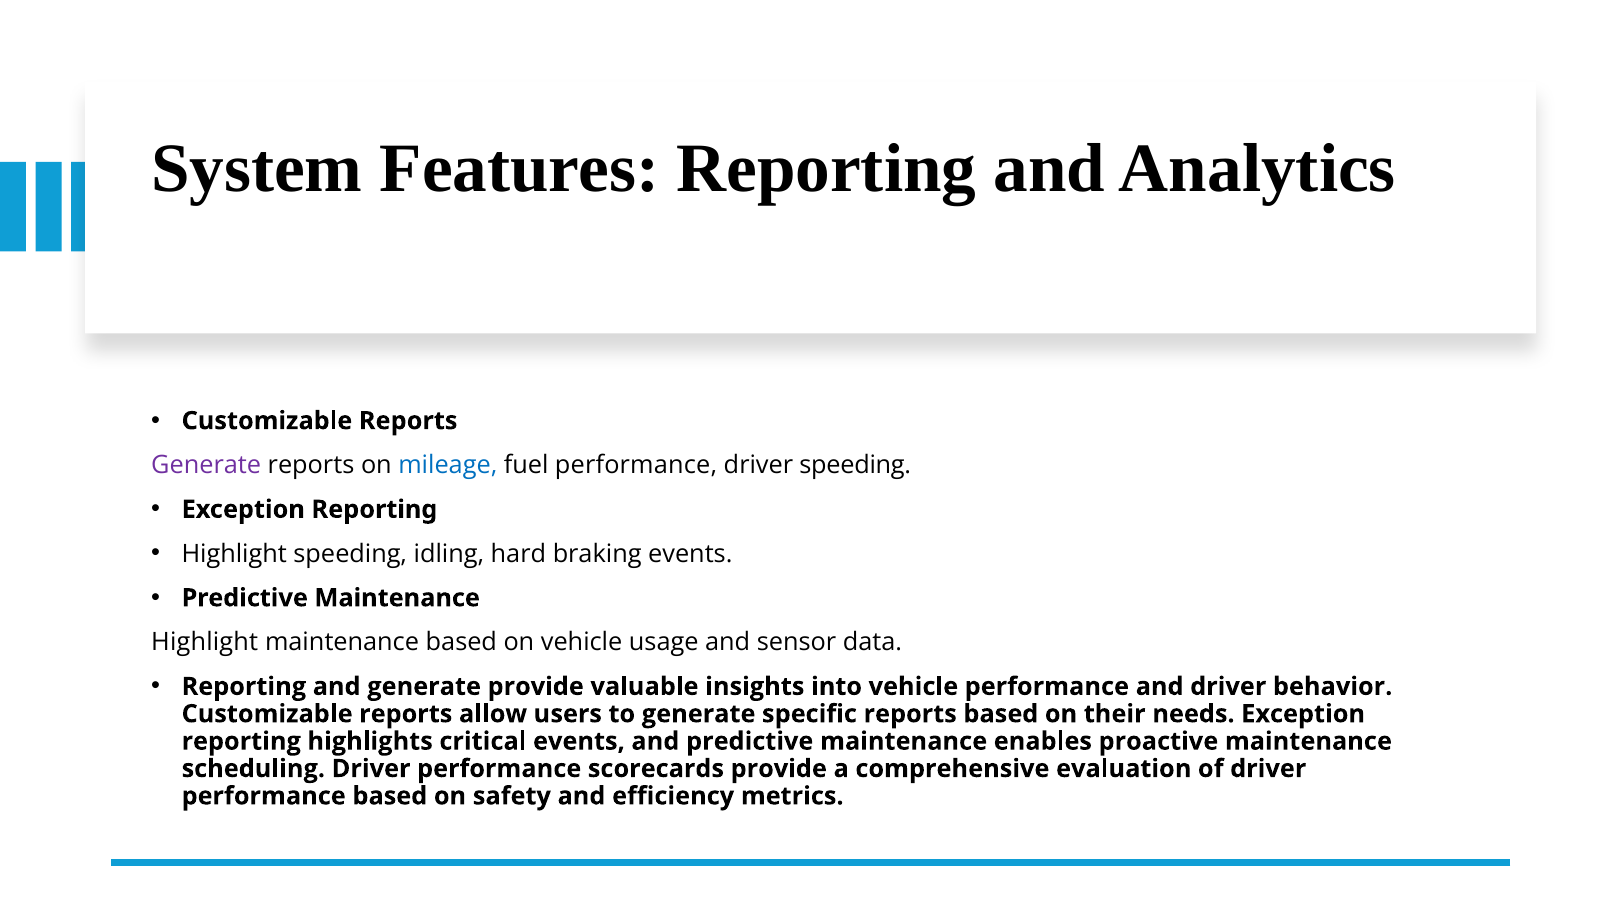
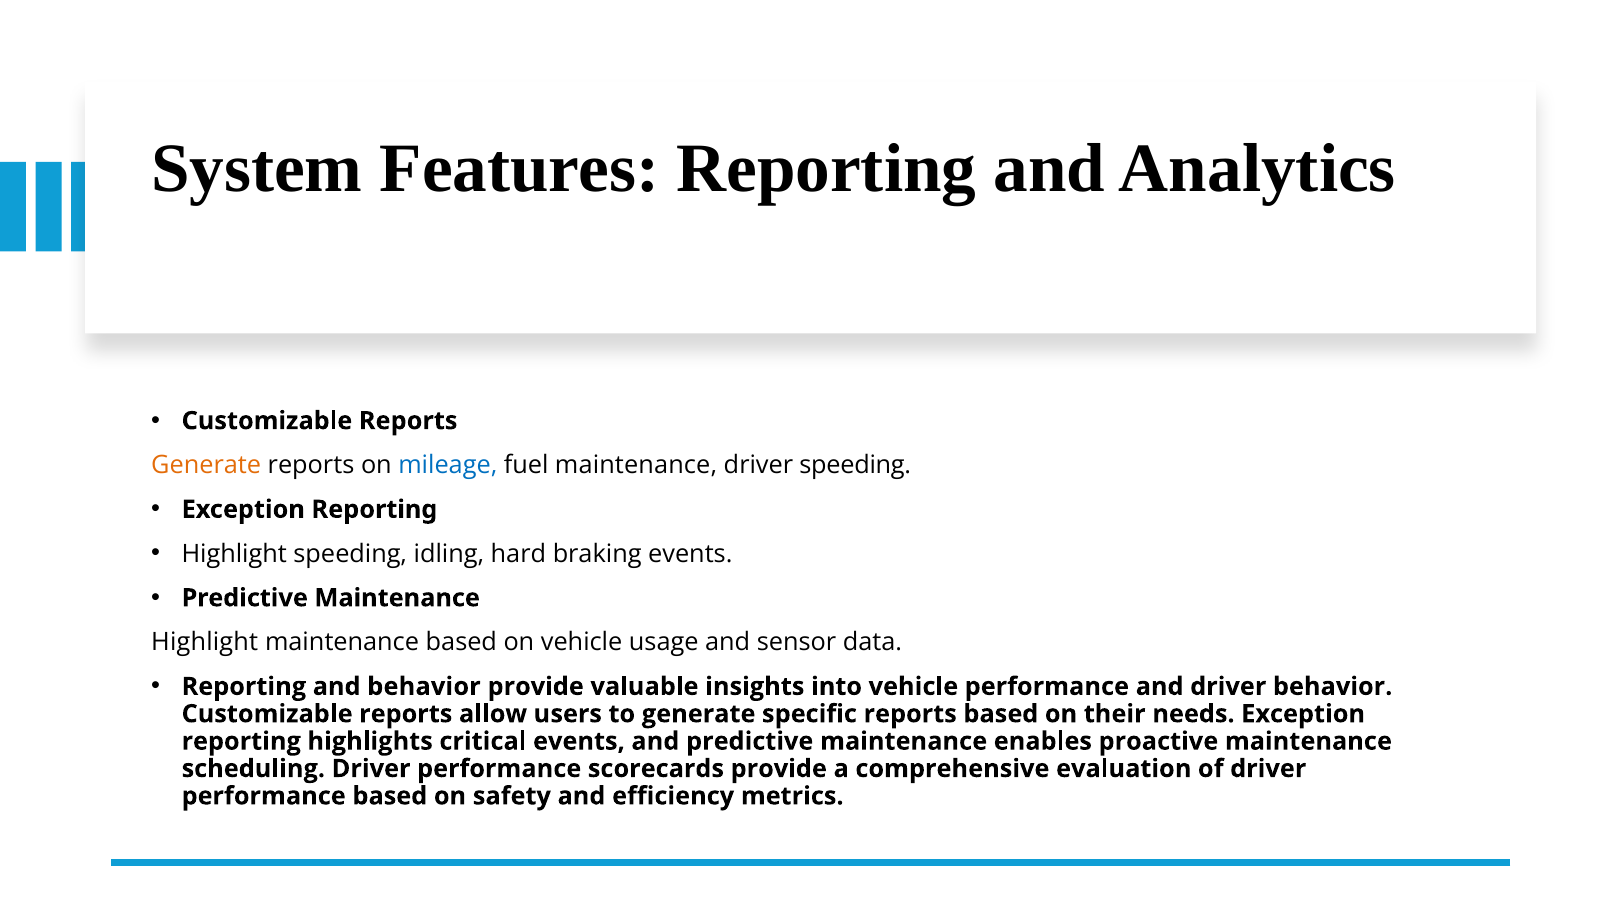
Generate colour: purple -> orange (206, 465)
fuel performance: performance -> maintenance (636, 465)
and generate: generate -> behavior (424, 687)
